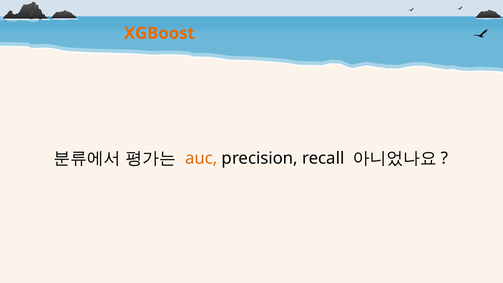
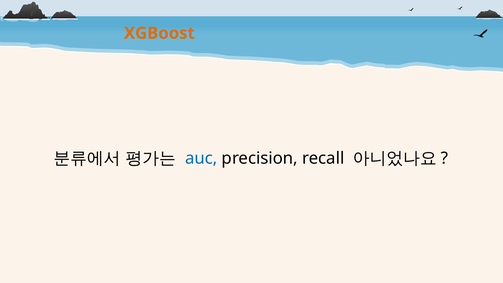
auc colour: orange -> blue (201, 158)
